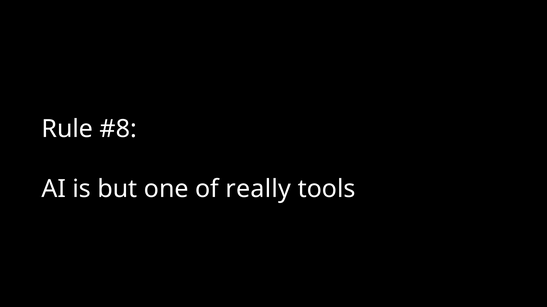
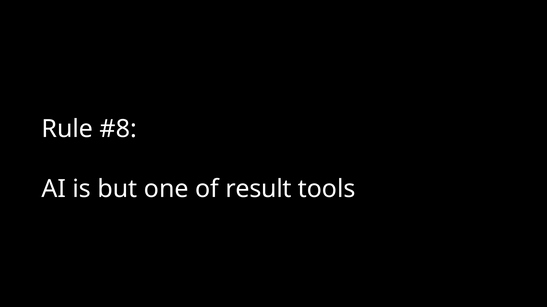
really: really -> result (258, 189)
